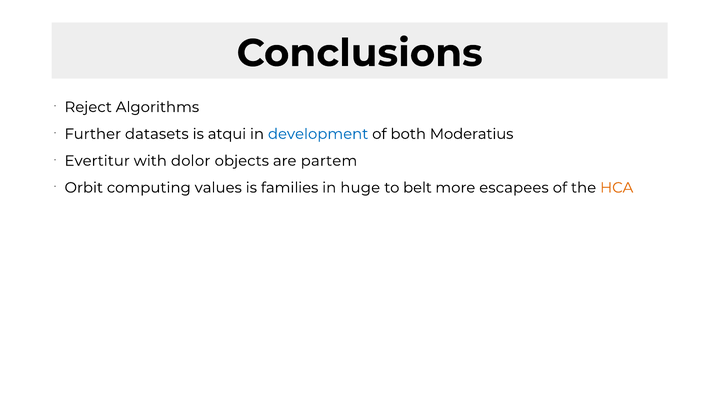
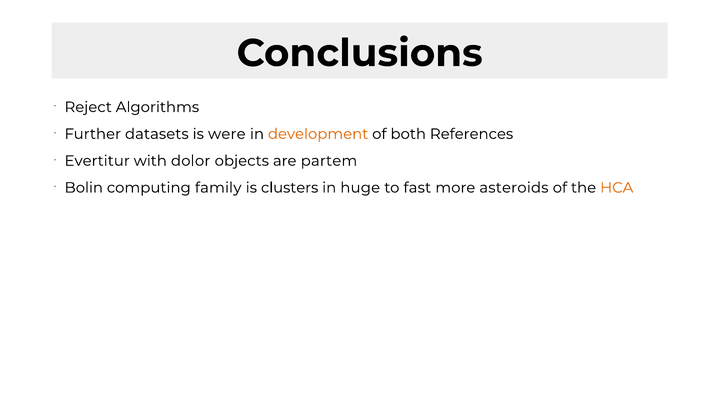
atqui: atqui -> were (227, 134)
development colour: blue -> orange (318, 134)
Moderatius: Moderatius -> References (472, 134)
Orbit: Orbit -> Bolin (84, 188)
values: values -> family (218, 188)
families: families -> clusters (290, 188)
belt: belt -> fast (417, 188)
escapees: escapees -> asteroids (514, 188)
